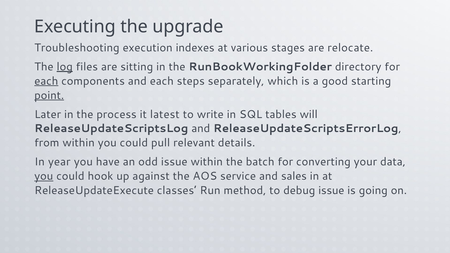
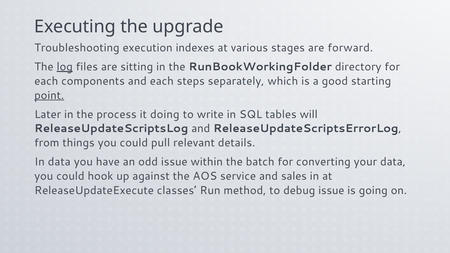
relocate: relocate -> forward (350, 48)
each underline: present -> none (46, 81)
latest: latest -> doing (165, 114)
from within: within -> things (79, 143)
In year: year -> data (59, 162)
you underline: present -> none (44, 176)
